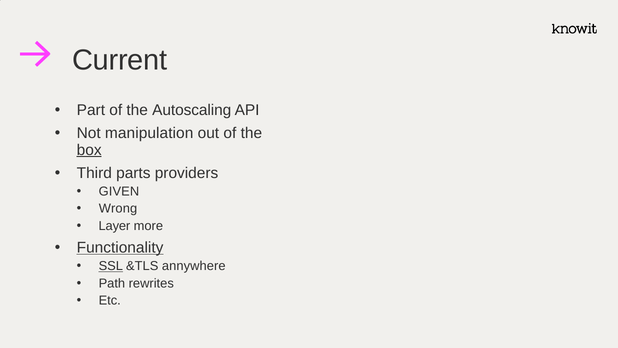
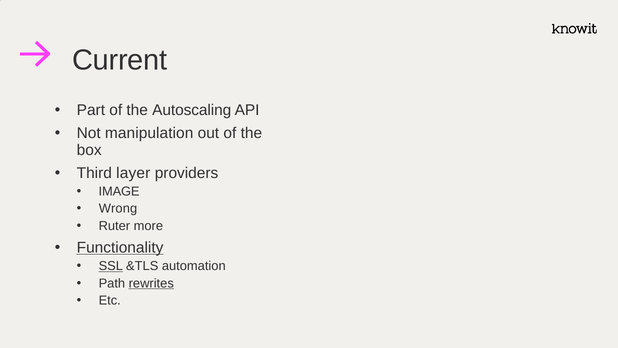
box underline: present -> none (89, 150)
parts: parts -> layer (133, 173)
GIVEN: GIVEN -> IMAGE (119, 191)
Layer: Layer -> Ruter (114, 226)
annywhere: annywhere -> automation (194, 266)
rewrites underline: none -> present (151, 283)
